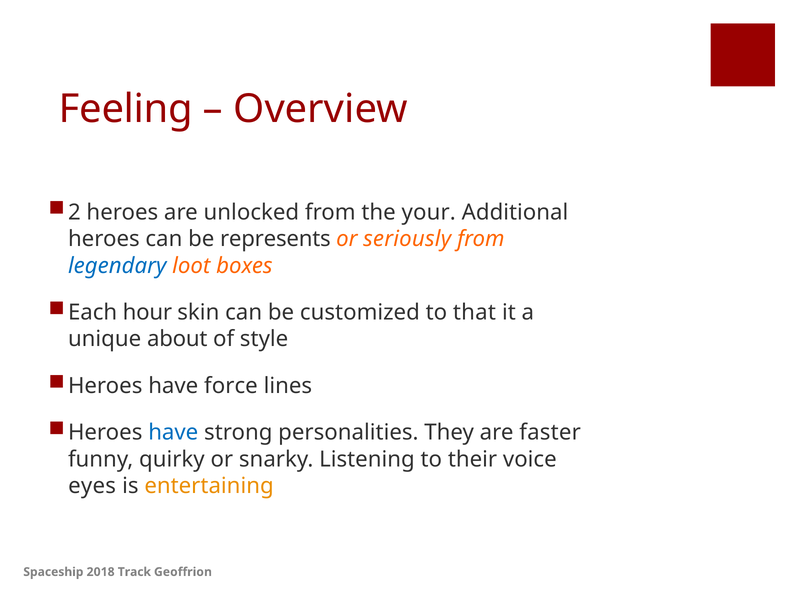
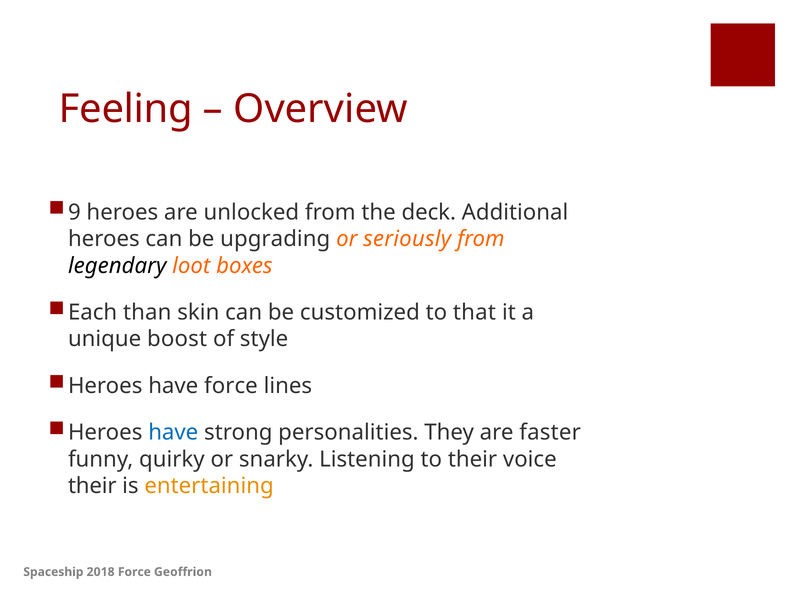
2: 2 -> 9 (74, 212)
your: your -> deck (429, 212)
represents: represents -> upgrading (275, 239)
legendary colour: blue -> black (117, 266)
hour: hour -> than (147, 312)
about: about -> boost (177, 339)
eyes: eyes -> their (92, 486)
2018 Track: Track -> Force (134, 572)
